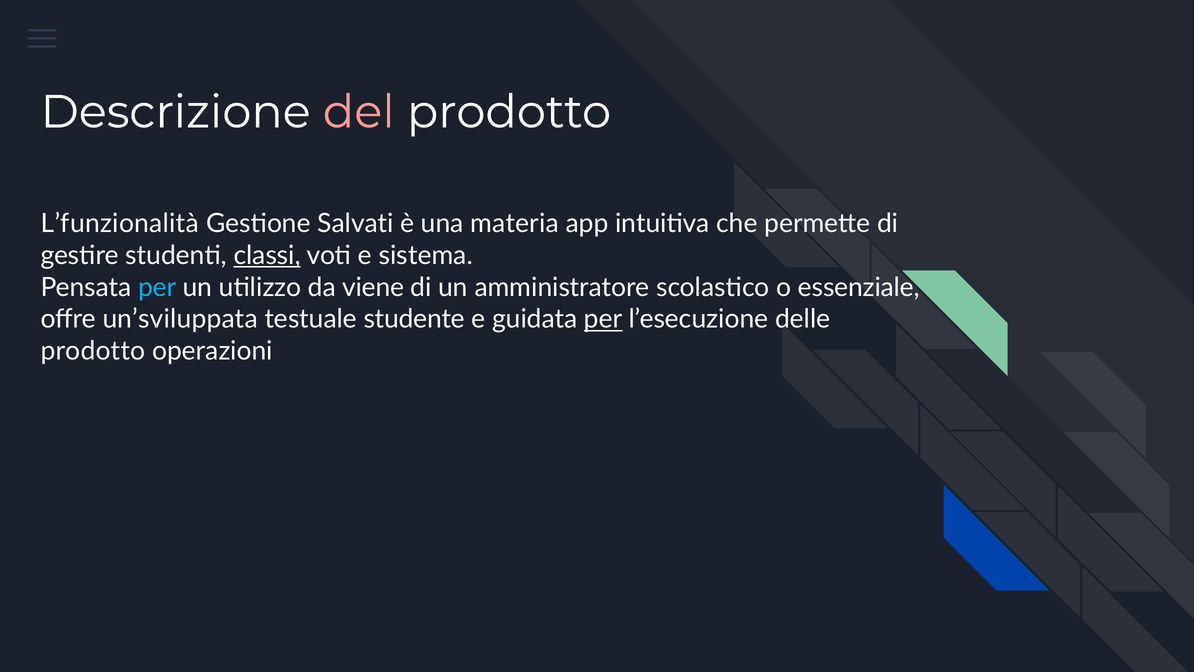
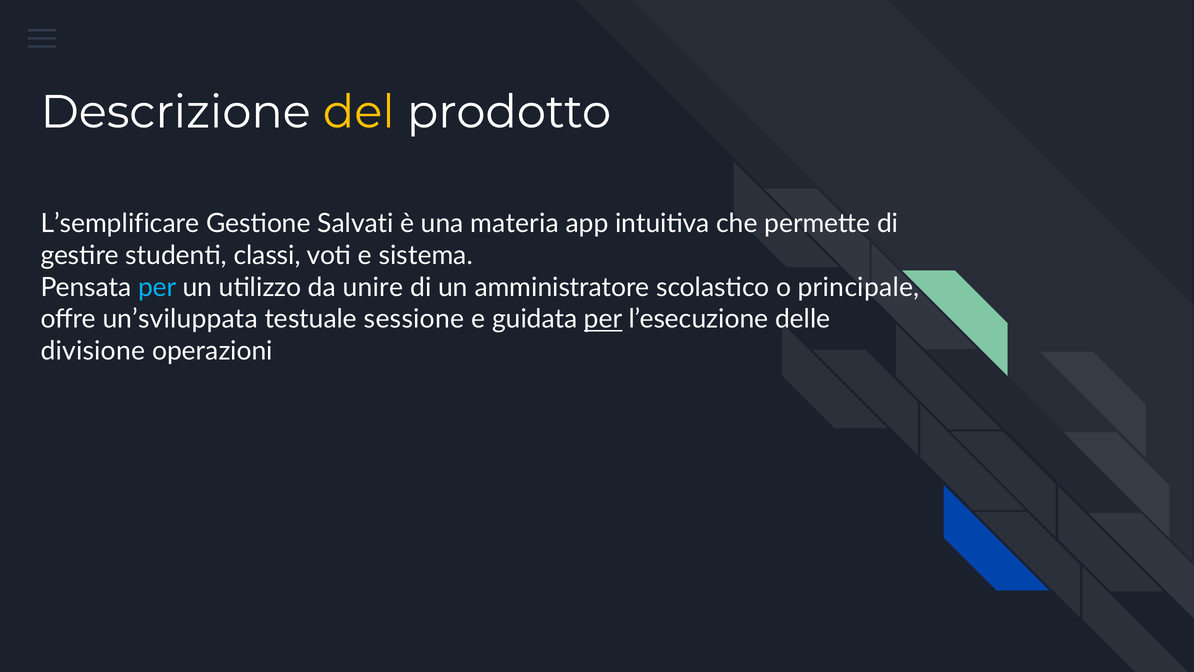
del colour: pink -> yellow (359, 112)
L’funzionalità: L’funzionalità -> L’semplificare (120, 224)
classi underline: present -> none (267, 255)
viene: viene -> unire (373, 287)
essenziale: essenziale -> principale (859, 287)
studente: studente -> sessione (414, 319)
prodotto: prodotto -> divisione (93, 351)
